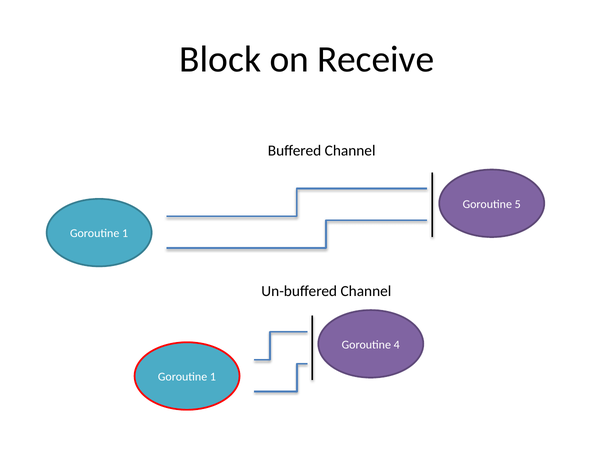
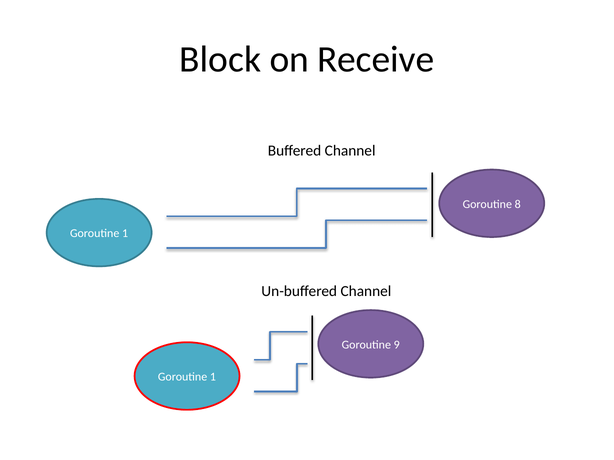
5: 5 -> 8 (518, 204)
4: 4 -> 9 (397, 345)
